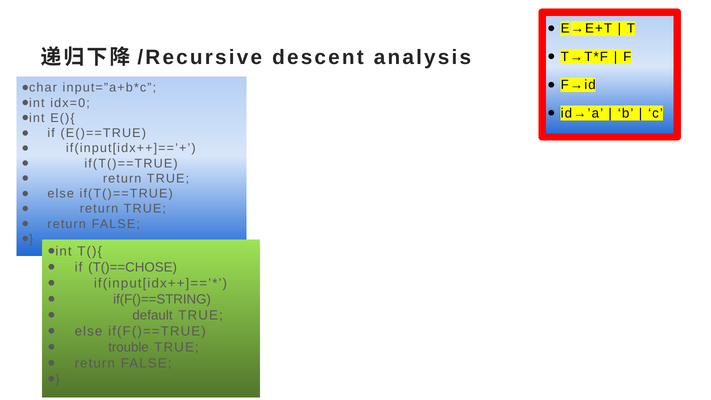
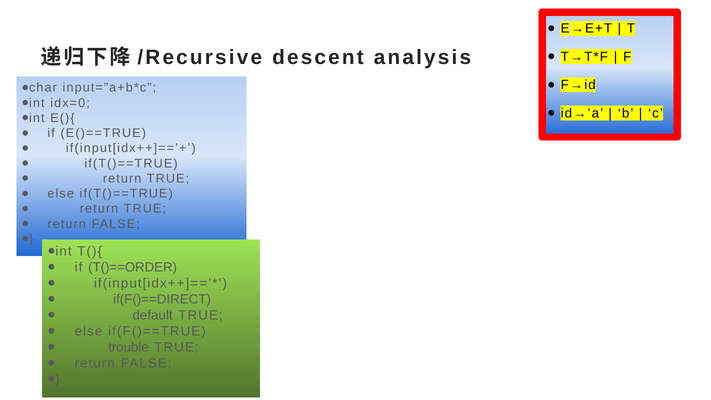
T()==CHOSE: T()==CHOSE -> T()==ORDER (133, 267)
if(F()==STRING: if(F()==STRING -> if(F()==DIRECT (162, 299)
